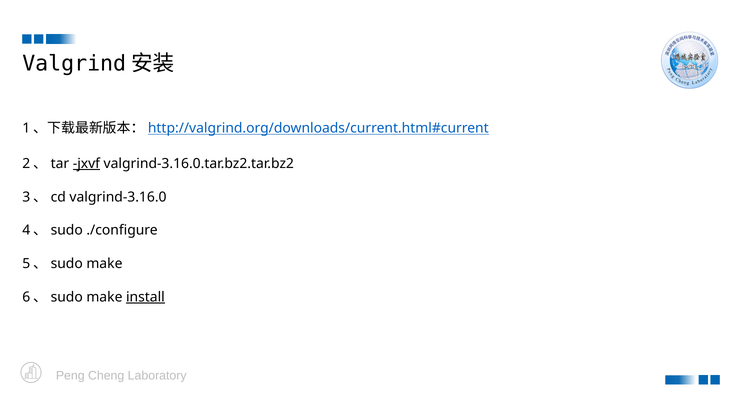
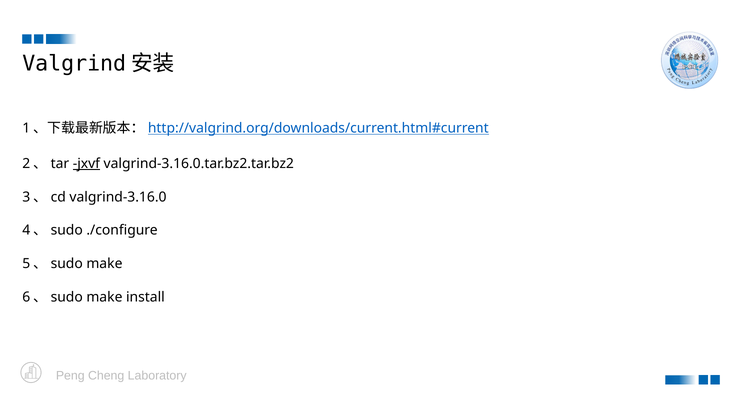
install underline: present -> none (145, 297)
